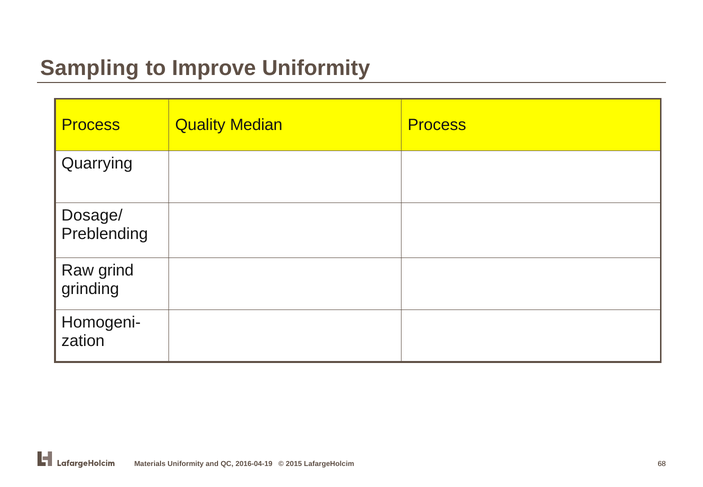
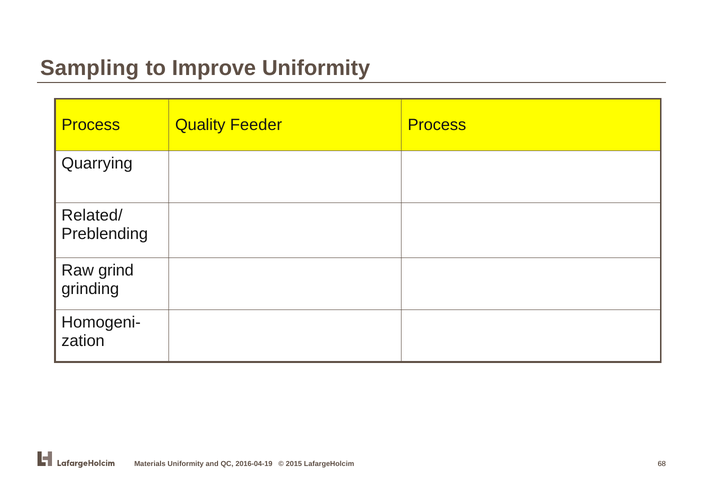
Median: Median -> Feeder (256, 125)
Dosage/: Dosage/ -> Related/ (92, 215)
